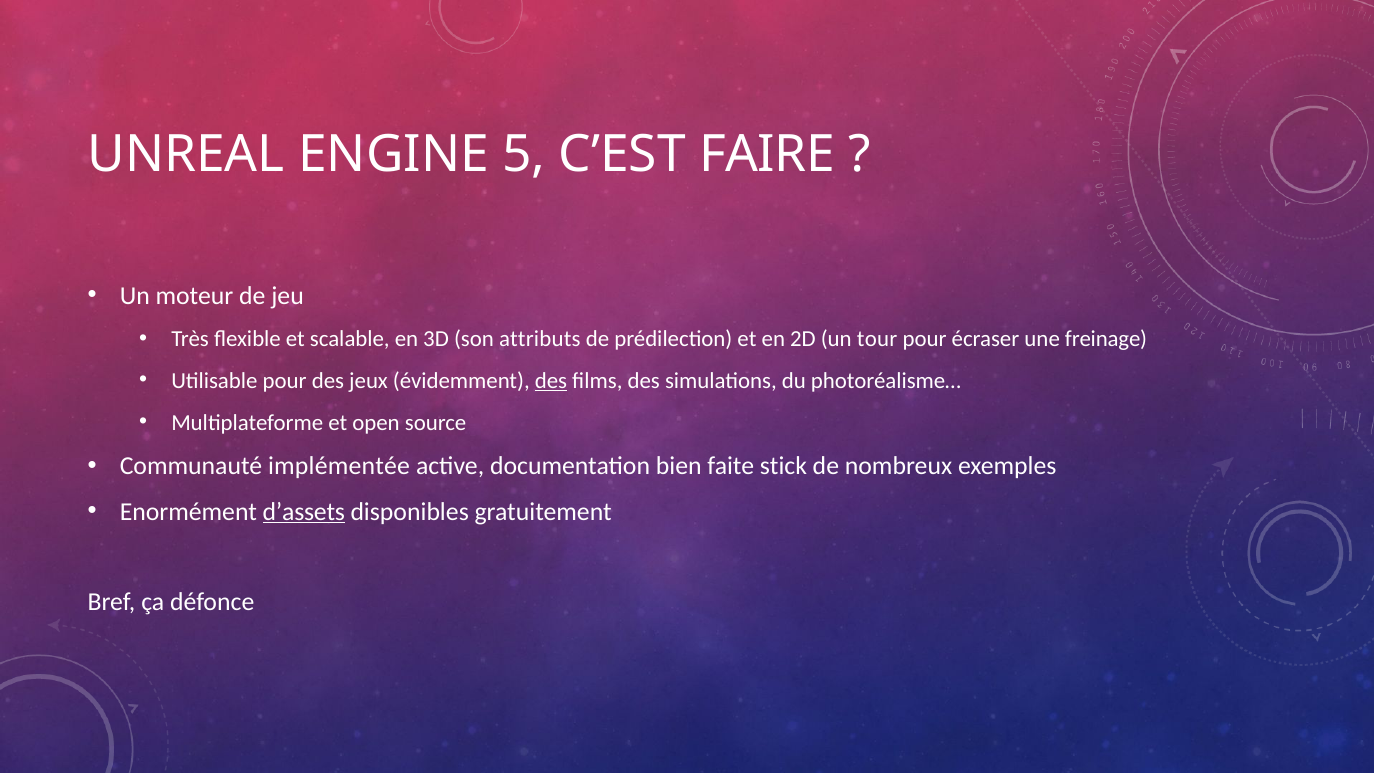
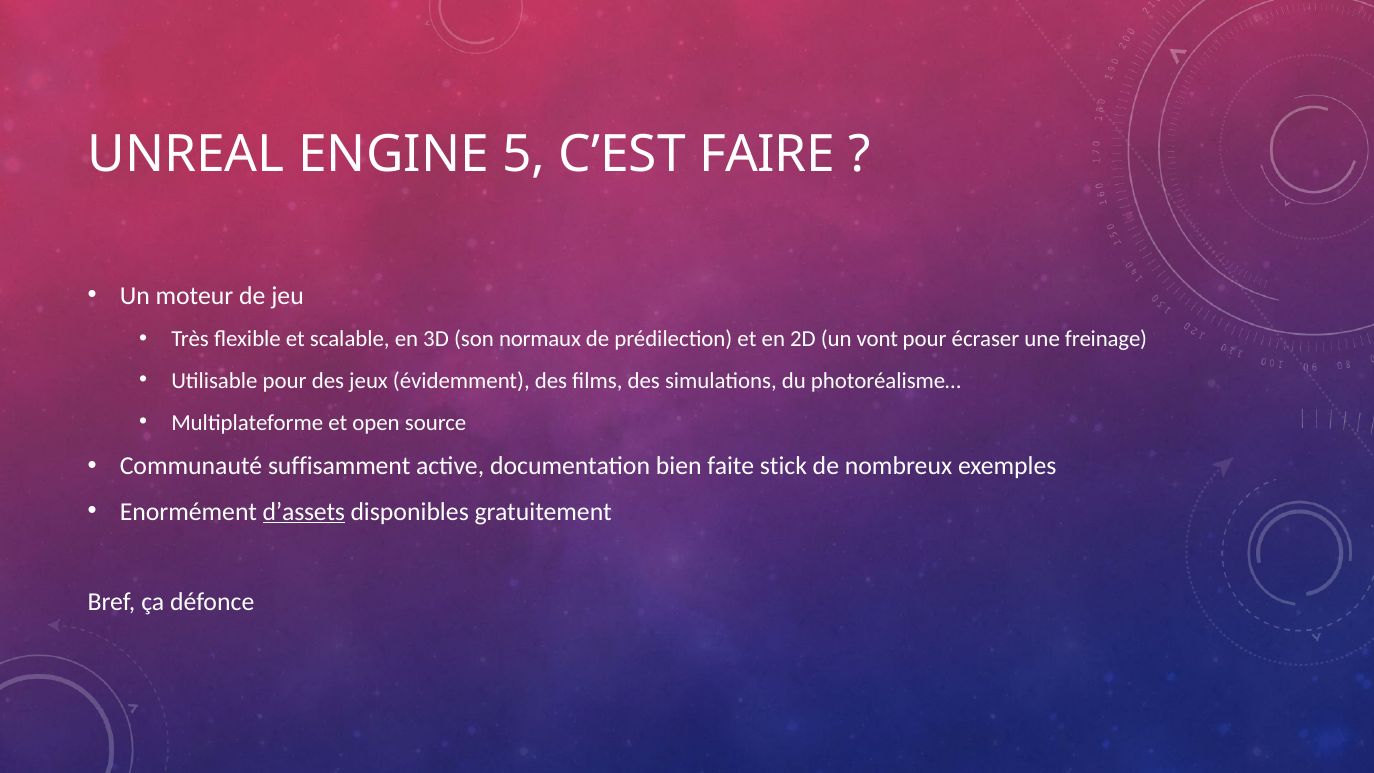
attributs: attributs -> normaux (540, 339)
tour: tour -> vont (877, 339)
des underline: present -> none (551, 381)
implémentée: implémentée -> suffisamment (339, 466)
